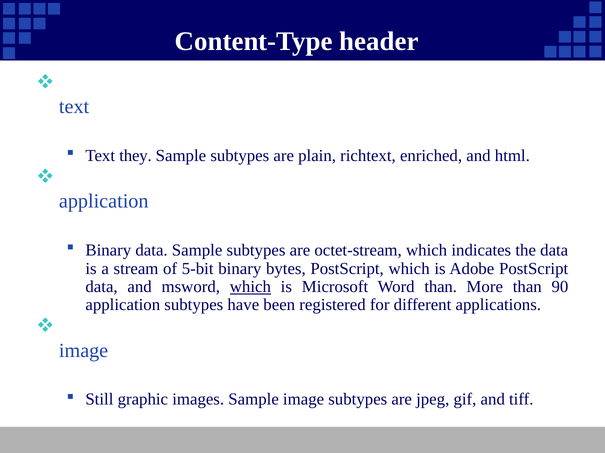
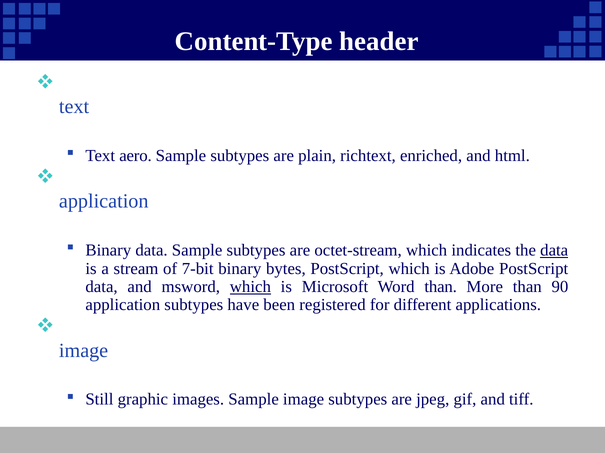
they: they -> aero (136, 156)
data underline: none -> present (554, 251)
5-bit: 5-bit -> 7-bit (198, 269)
